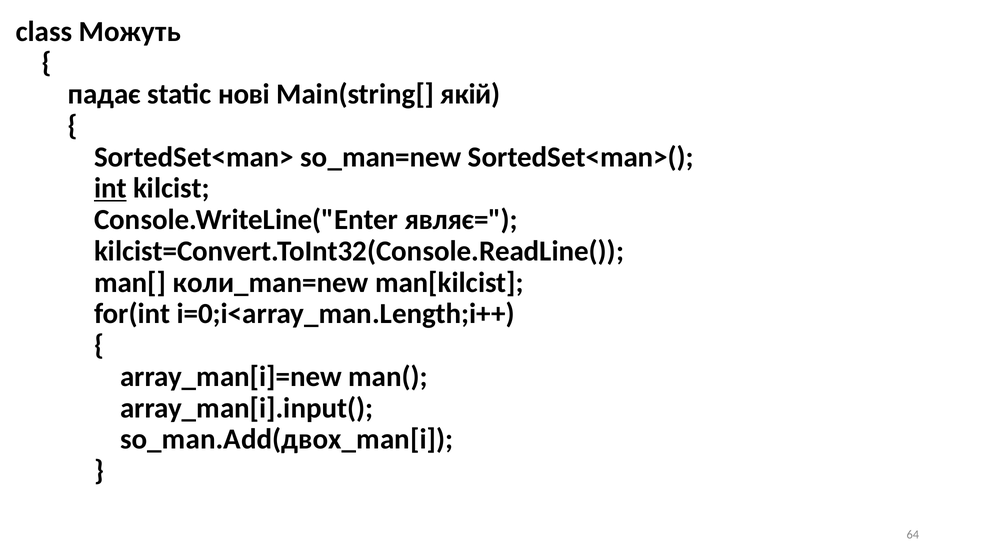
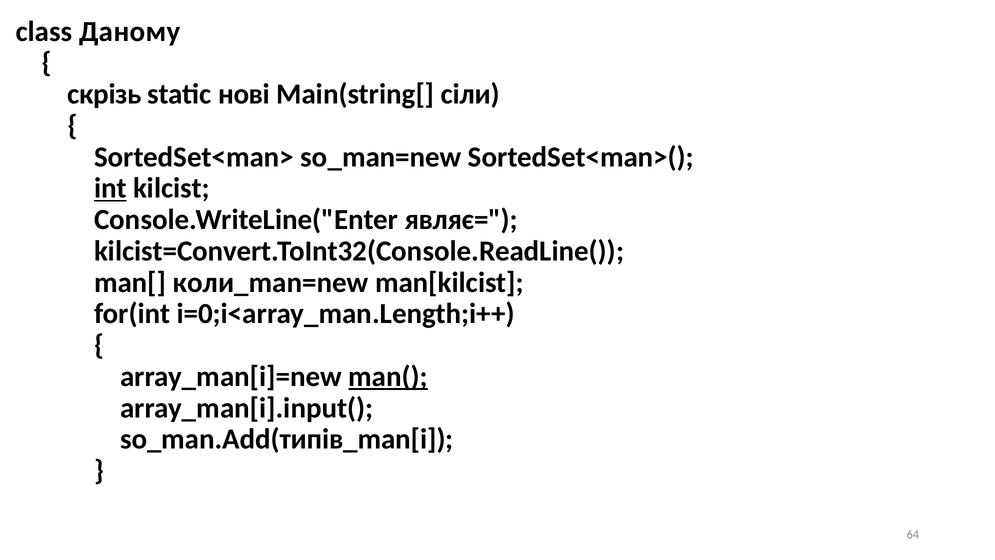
Можуть: Можуть -> Даному (130, 32)
падає: падає -> скрізь (105, 94)
якій: якій -> сiли (470, 94)
man( underline: none -> present (388, 376)
so_man.Add(двох_man[i: so_man.Add(двох_man[i -> so_man.Add(типів_man[i (287, 439)
